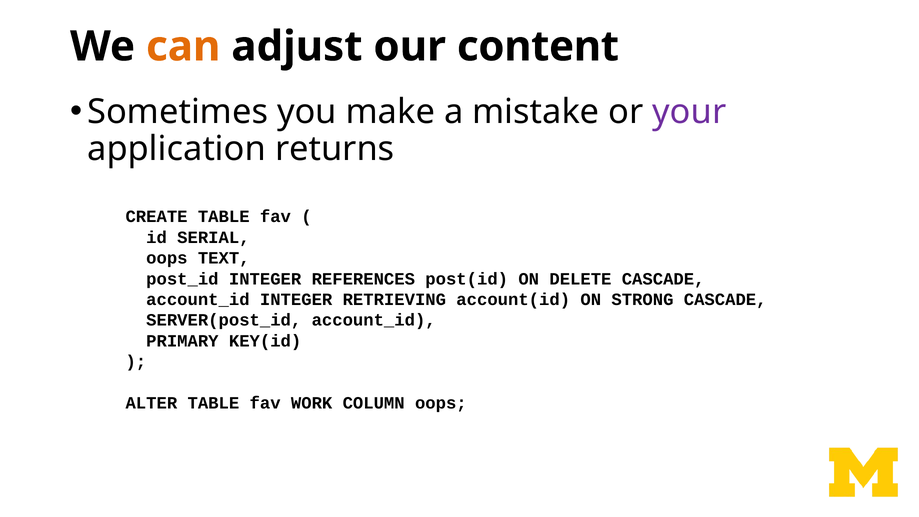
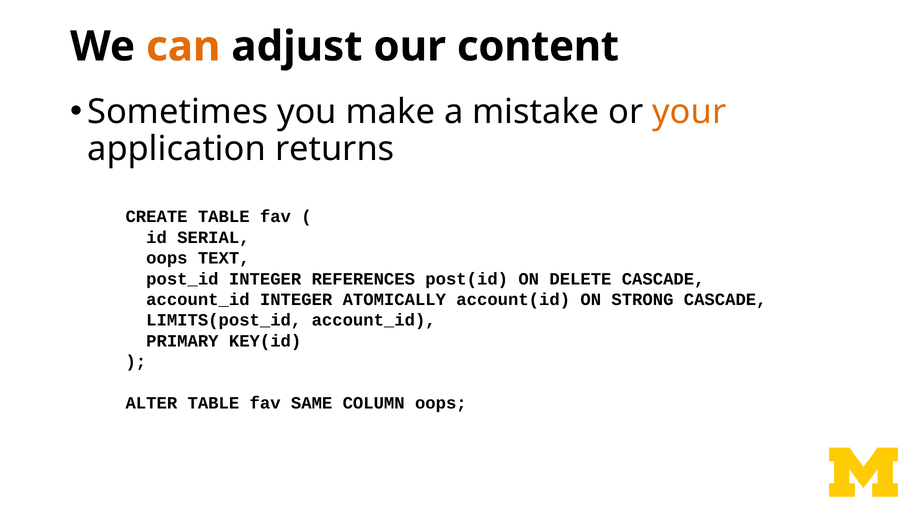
your colour: purple -> orange (689, 112)
RETRIEVING: RETRIEVING -> ATOMICALLY (394, 299)
SERVER(post_id: SERVER(post_id -> LIMITS(post_id (224, 320)
WORK: WORK -> SAME (312, 403)
